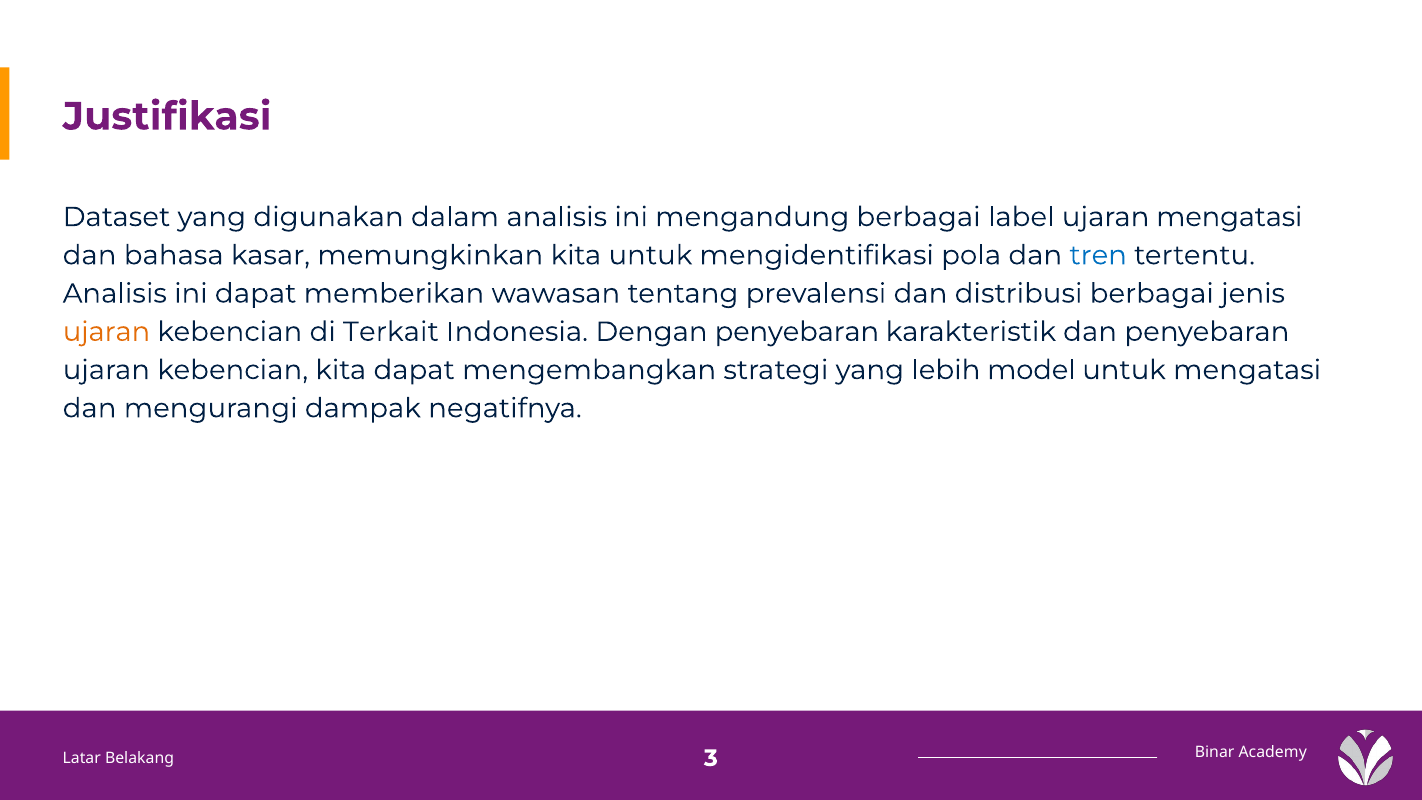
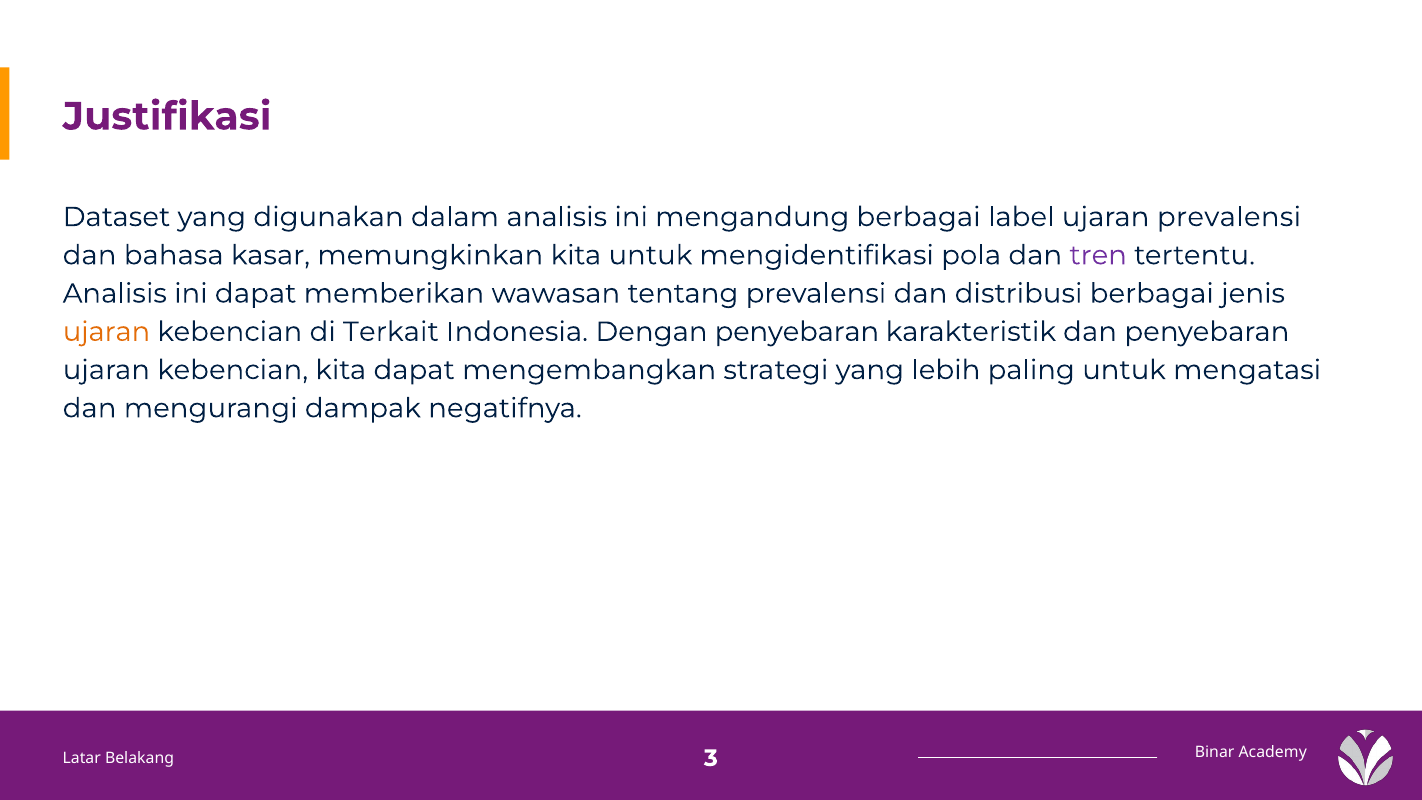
ujaran mengatasi: mengatasi -> prevalensi (1229, 217)
tren colour: blue -> purple (1098, 255)
model: model -> paling (1031, 370)
